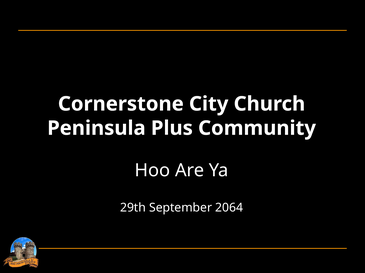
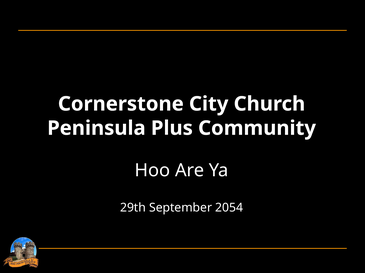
2064: 2064 -> 2054 (229, 208)
